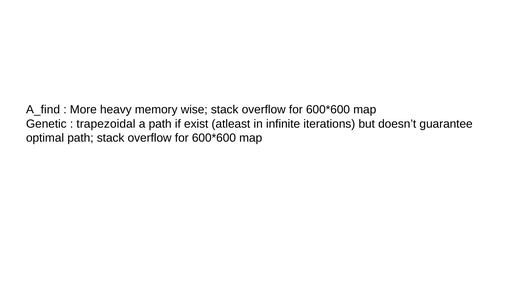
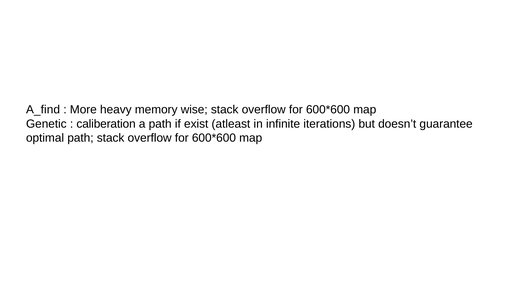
trapezoidal: trapezoidal -> caliberation (106, 124)
